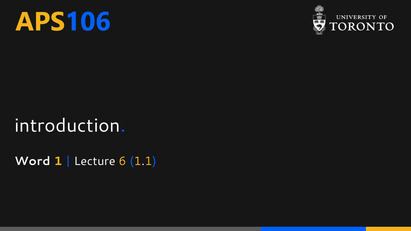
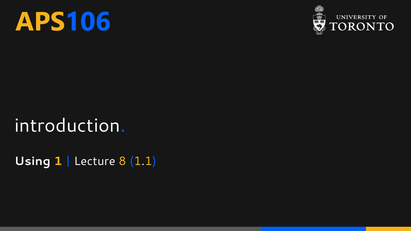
Word: Word -> Using (32, 161)
6: 6 -> 8 (122, 161)
